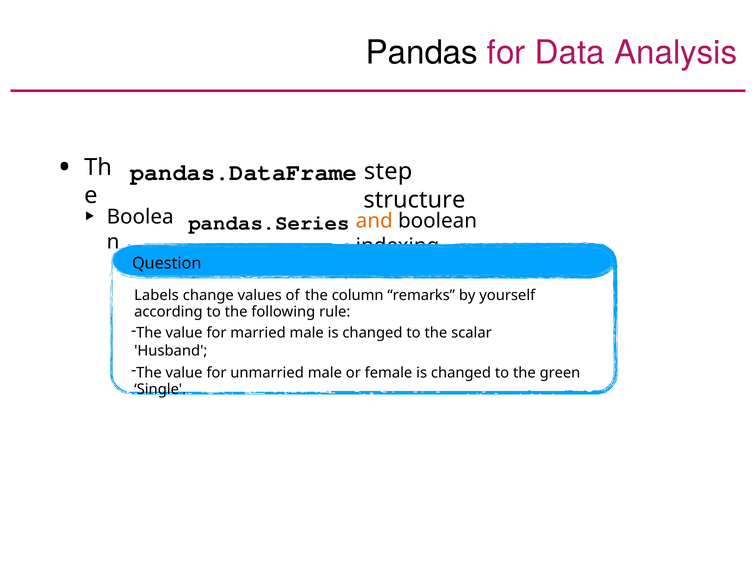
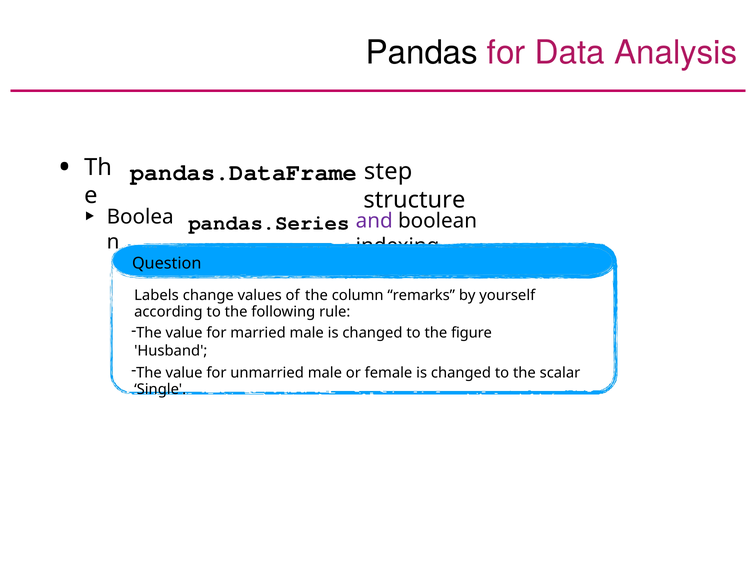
and colour: orange -> purple (374, 221)
scalar: scalar -> figure (472, 333)
green: green -> scalar (560, 373)
